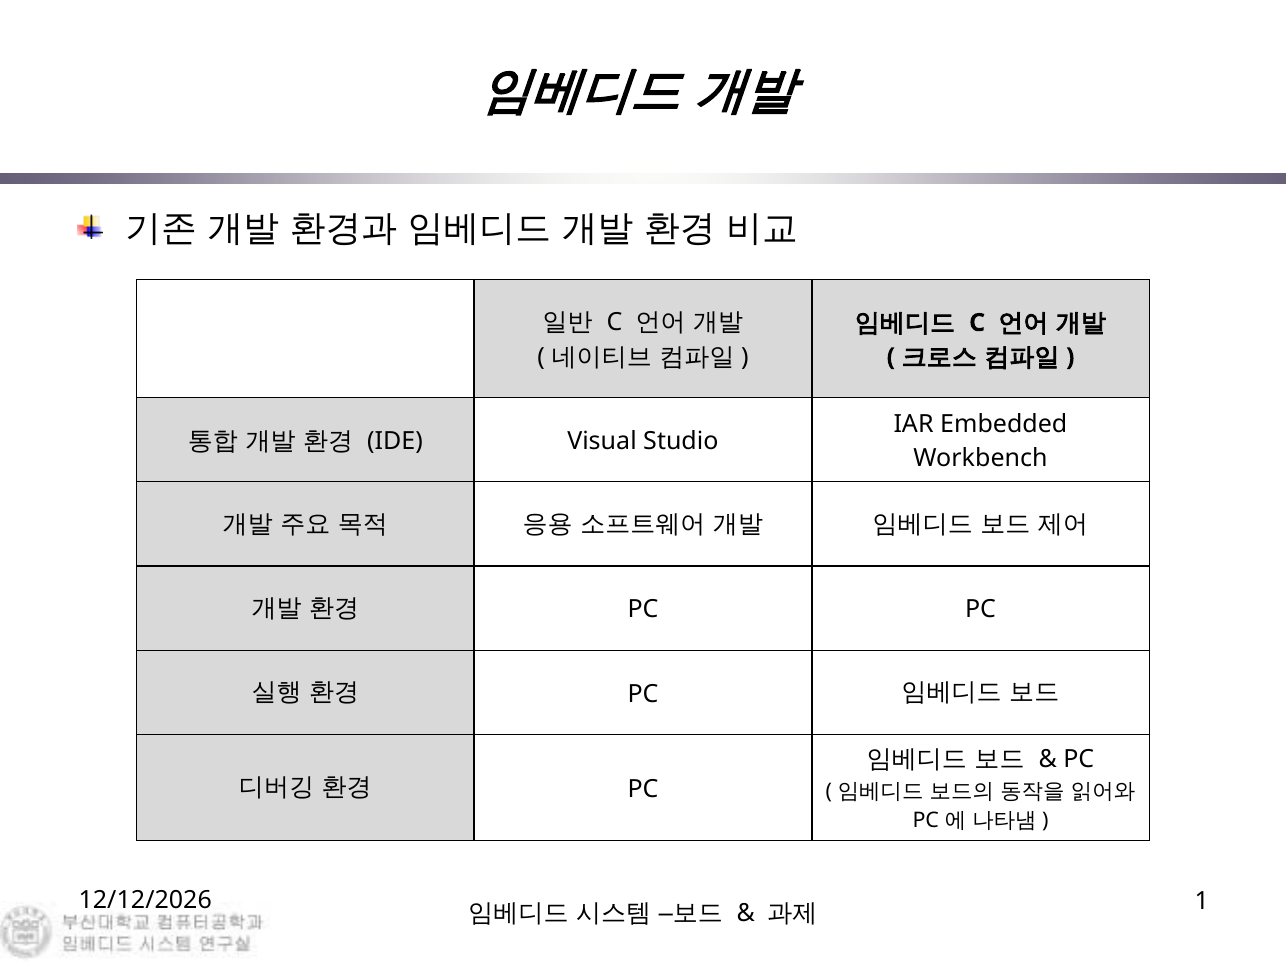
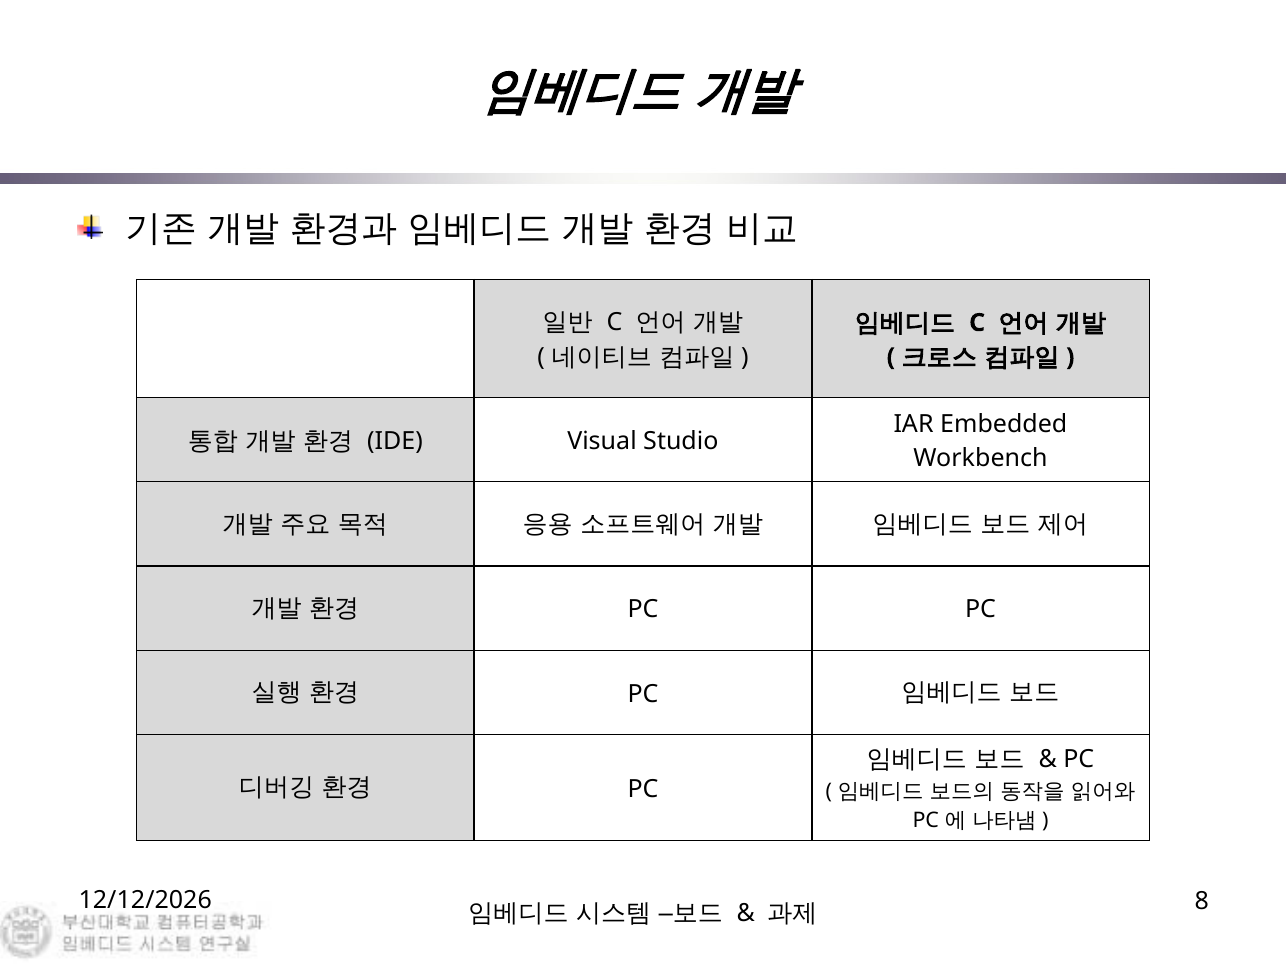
1: 1 -> 8 (1202, 902)
